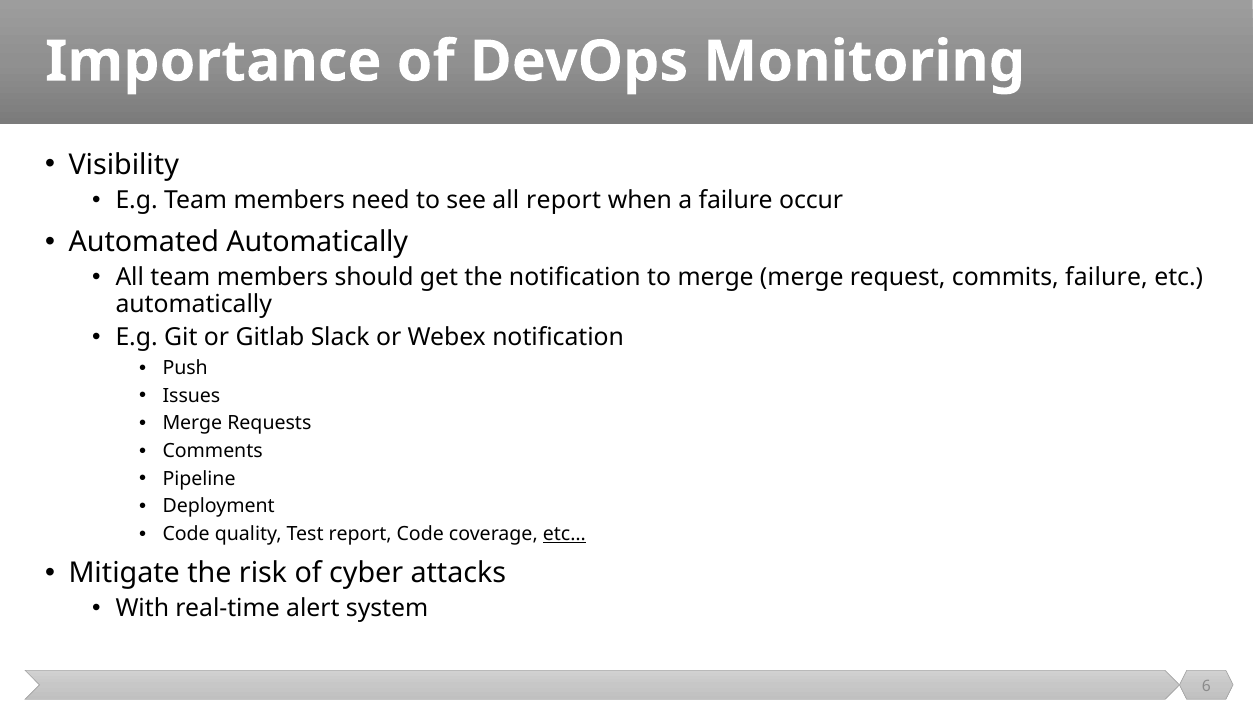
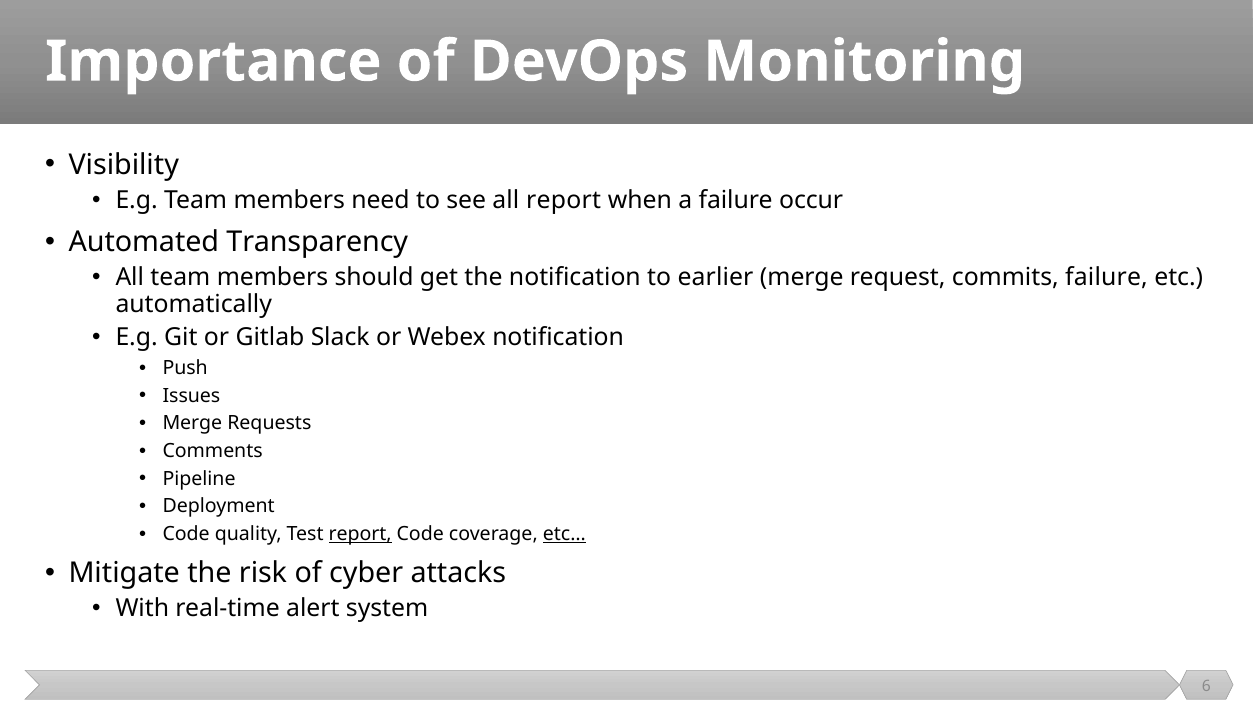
Automated Automatically: Automatically -> Transparency (317, 242)
to merge: merge -> earlier (715, 277)
report underline: none -> present (360, 534)
